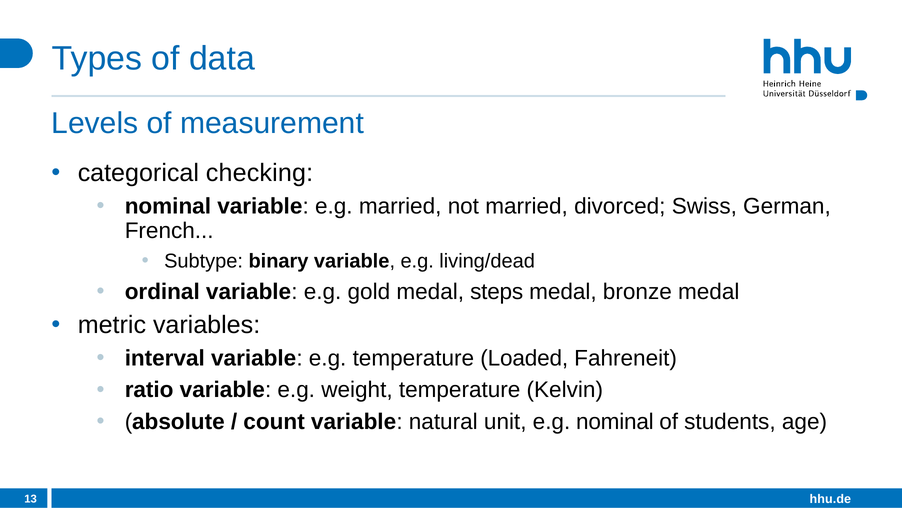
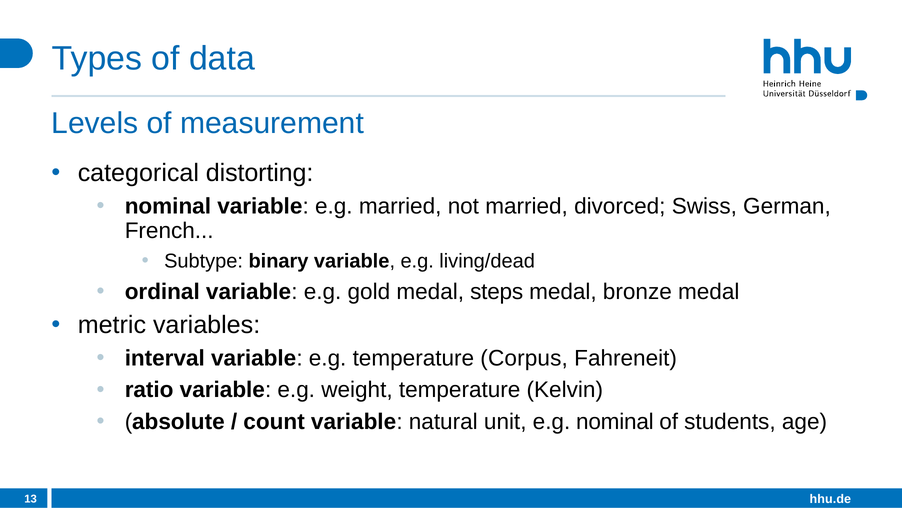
checking: checking -> distorting (260, 173)
Loaded: Loaded -> Corpus (524, 358)
